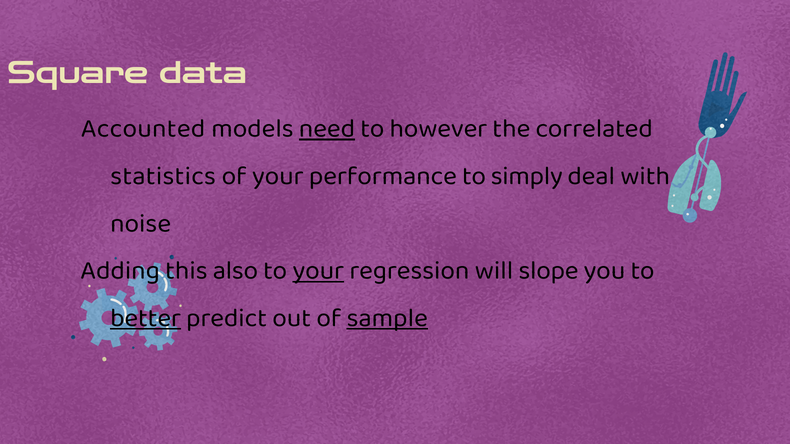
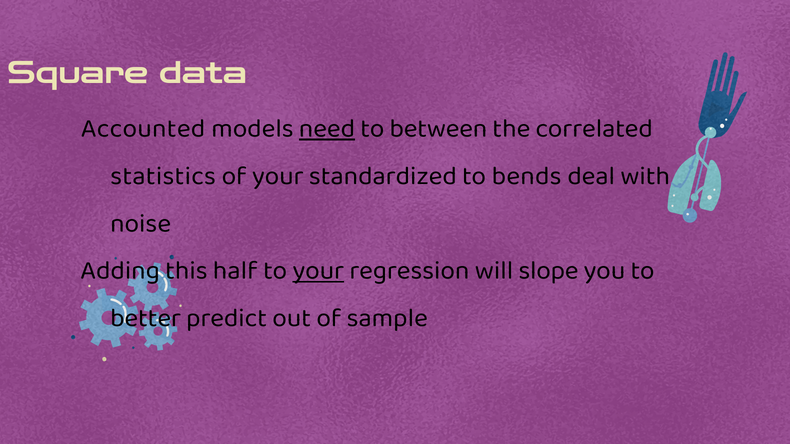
however: however -> between (438, 128)
performance: performance -> standardized (383, 176)
simply: simply -> bends (527, 176)
also: also -> half (235, 271)
better underline: present -> none (146, 318)
sample underline: present -> none (387, 318)
